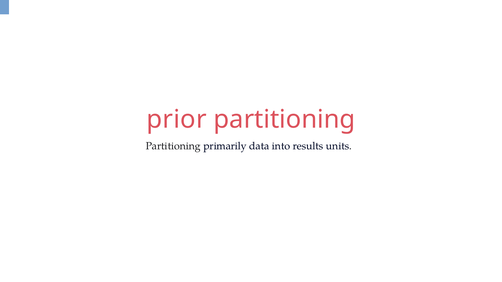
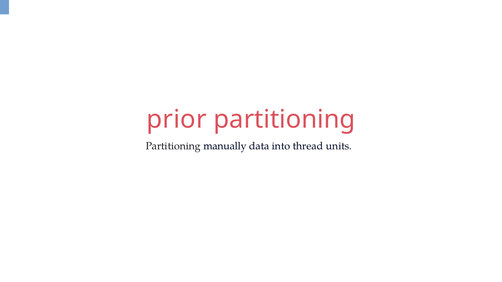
primarily: primarily -> manually (225, 146)
results: results -> thread (308, 146)
